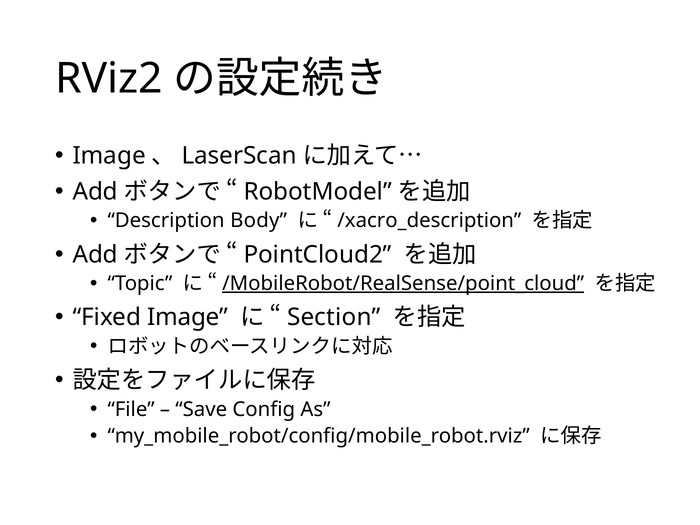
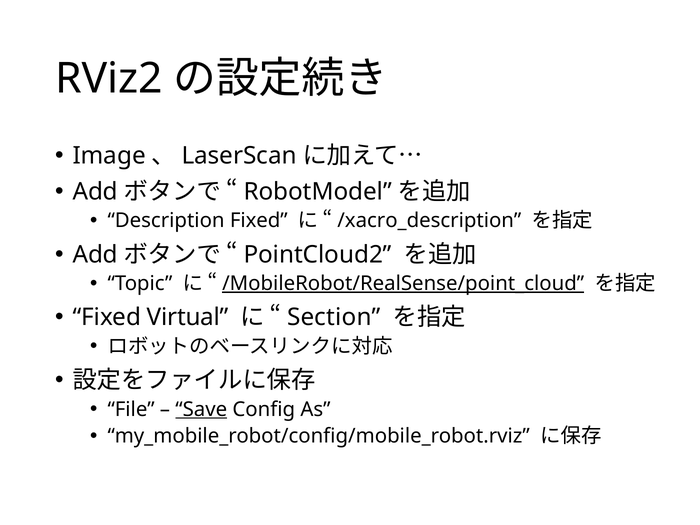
Description Body: Body -> Fixed (259, 221)
Fixed Image: Image -> Virtual (188, 317)
Save underline: none -> present (201, 409)
